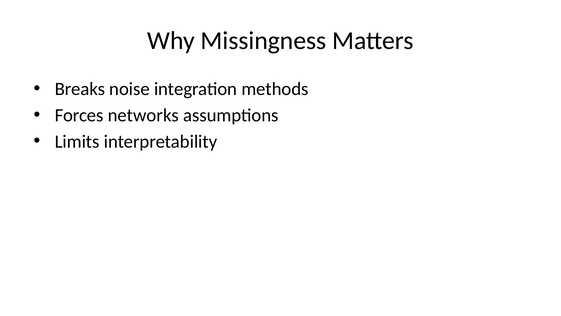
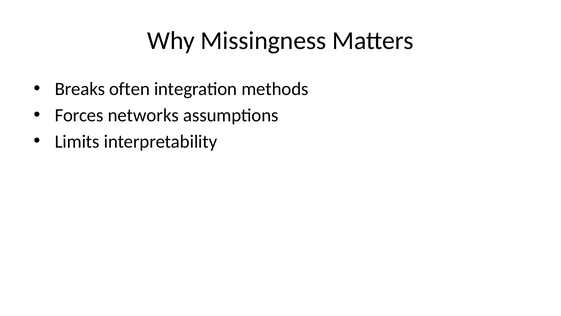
noise: noise -> often (130, 89)
